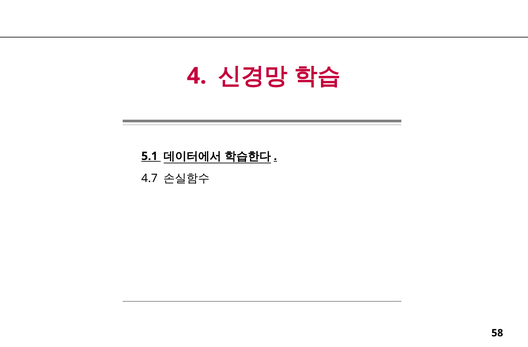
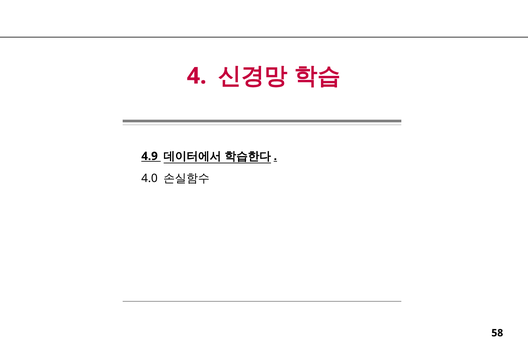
5.1: 5.1 -> 4.9 (150, 156)
4.7: 4.7 -> 4.0 (149, 178)
